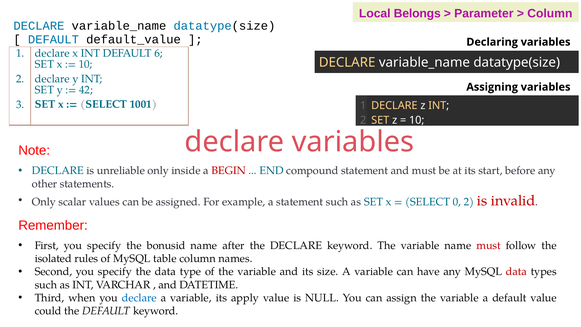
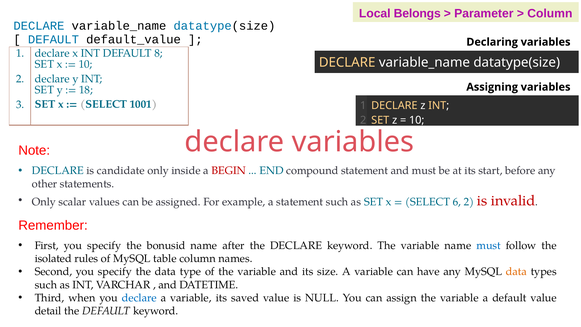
6: 6 -> 8 (158, 53)
42: 42 -> 18 (86, 90)
unreliable: unreliable -> candidate (121, 171)
0: 0 -> 6 (457, 202)
must colour: red -> blue (489, 245)
data colour: red -> orange (516, 272)
apply: apply -> saved (245, 298)
could: could -> detail (48, 311)
